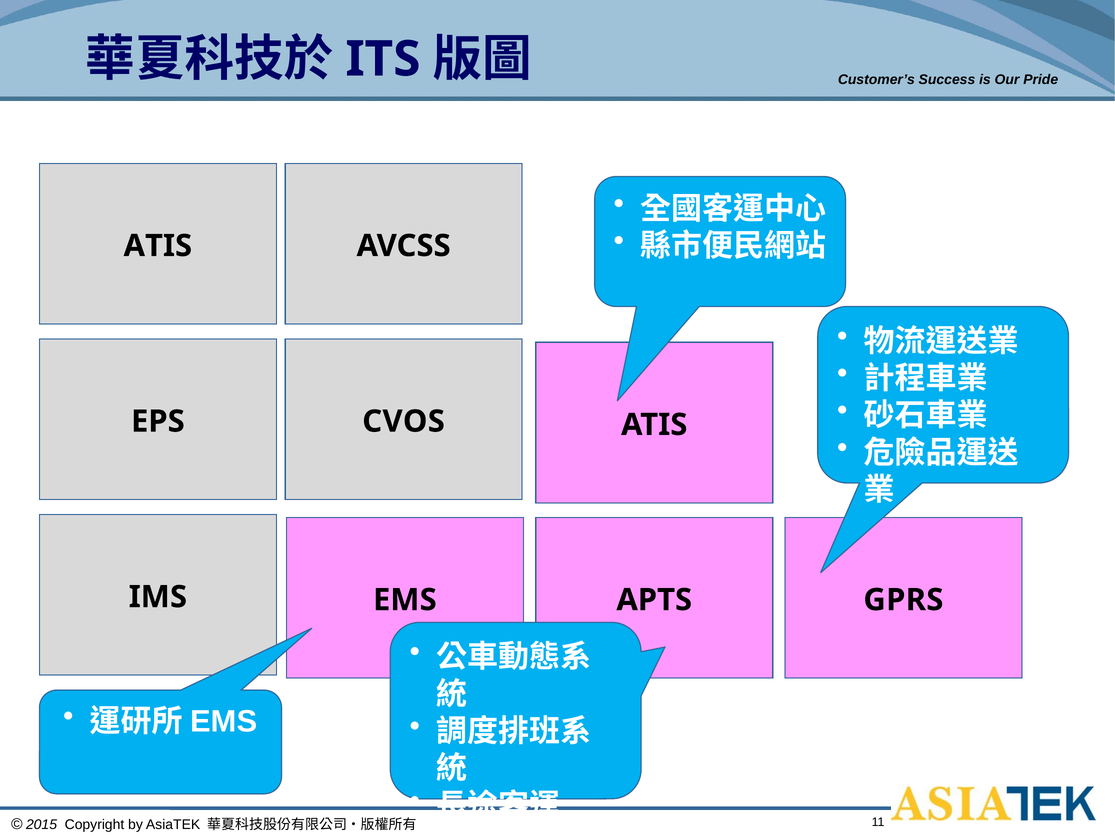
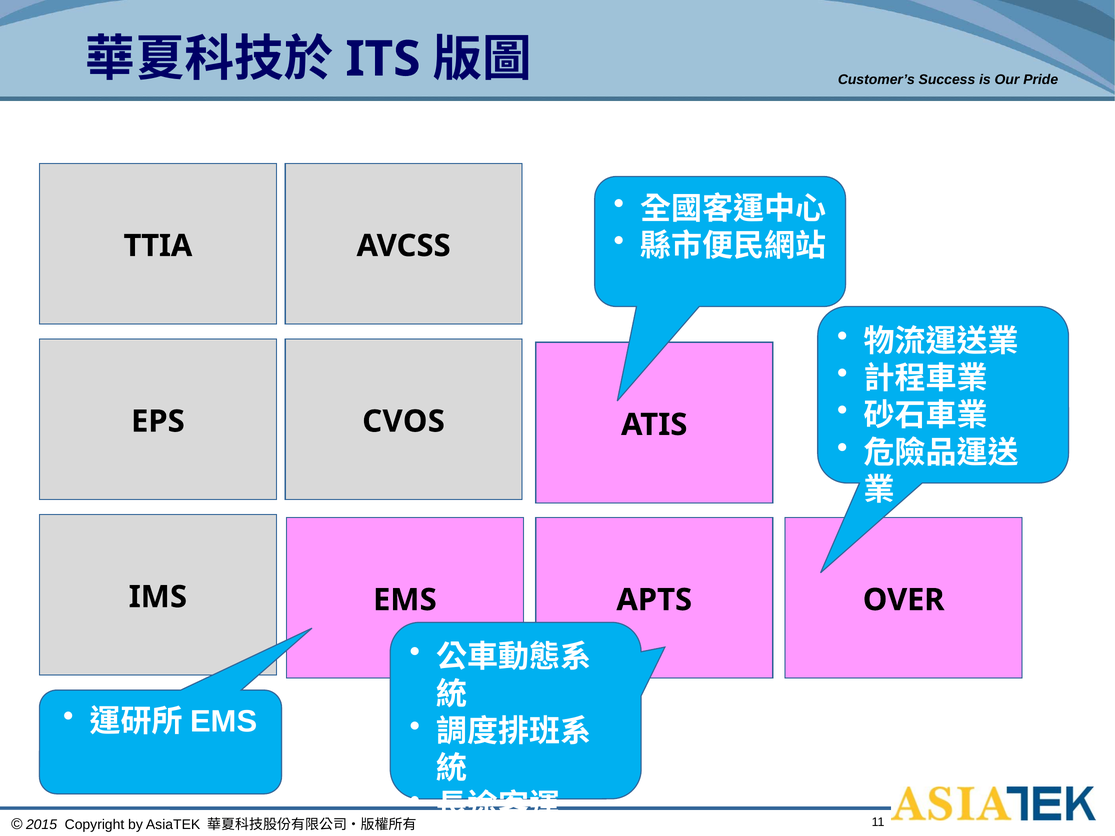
ATIS: ATIS -> TTIA (158, 246)
GPRS: GPRS -> OVER (904, 600)
